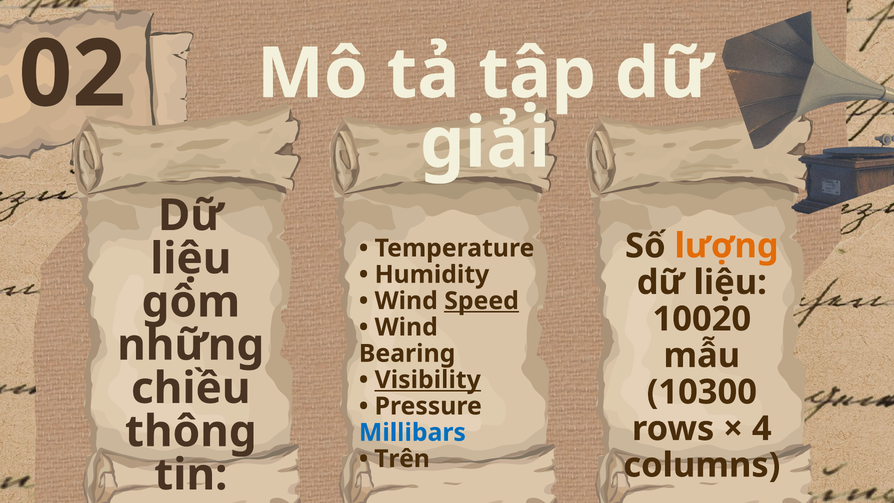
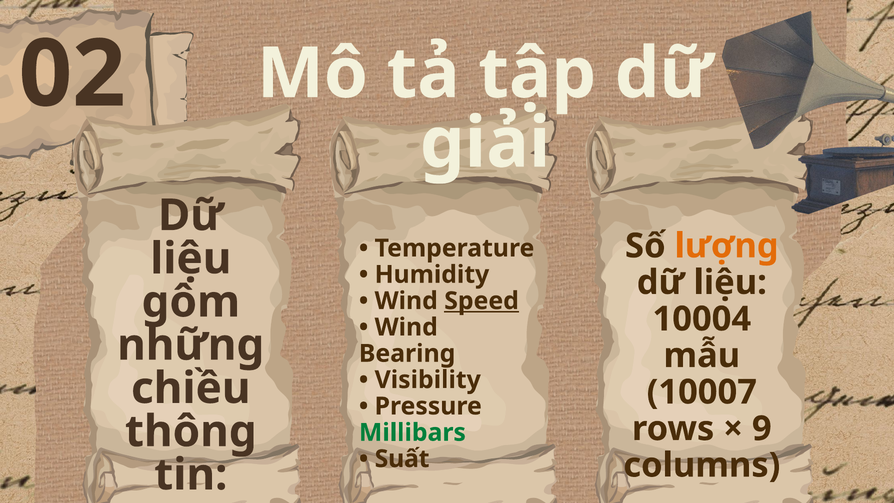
10020: 10020 -> 10004 (702, 319)
Visibility underline: present -> none (428, 380)
10300: 10300 -> 10007 (702, 392)
4: 4 -> 9 (762, 429)
Millibars colour: blue -> green (412, 432)
Trên: Trên -> Suất (402, 459)
